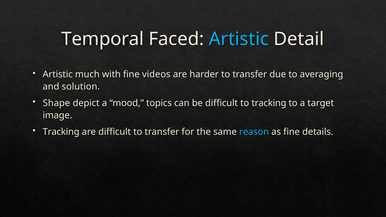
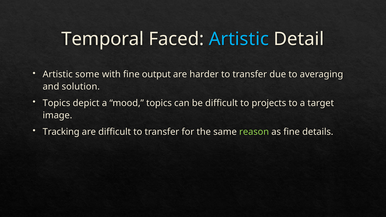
much: much -> some (87, 74)
videos: videos -> output (156, 74)
Shape: Shape -> Topics (57, 103)
to tracking: tracking -> projects (269, 103)
reason colour: light blue -> light green (254, 132)
